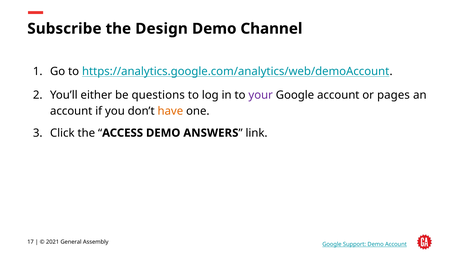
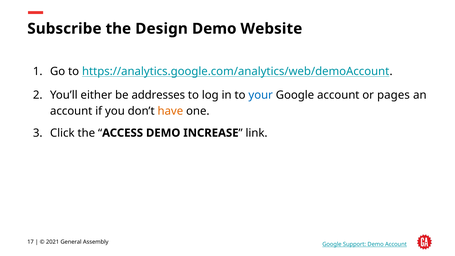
Channel: Channel -> Website (271, 29)
questions: questions -> addresses (158, 95)
your colour: purple -> blue (261, 95)
ANSWERS: ANSWERS -> INCREASE (211, 133)
